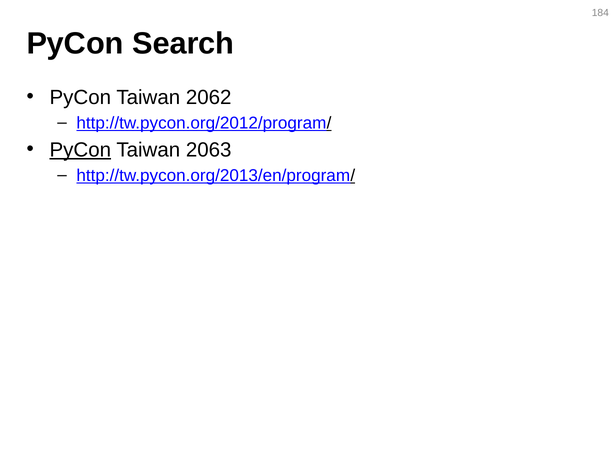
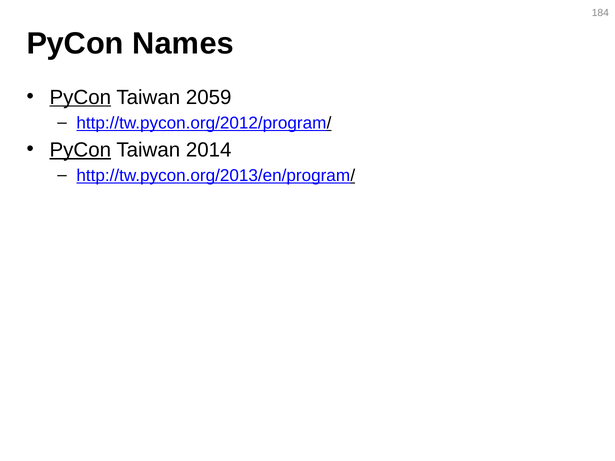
Search: Search -> Names (183, 44)
PyCon underline: none -> present (80, 97)
2062: 2062 -> 2059 (209, 97)
2063: 2063 -> 2014 (209, 150)
